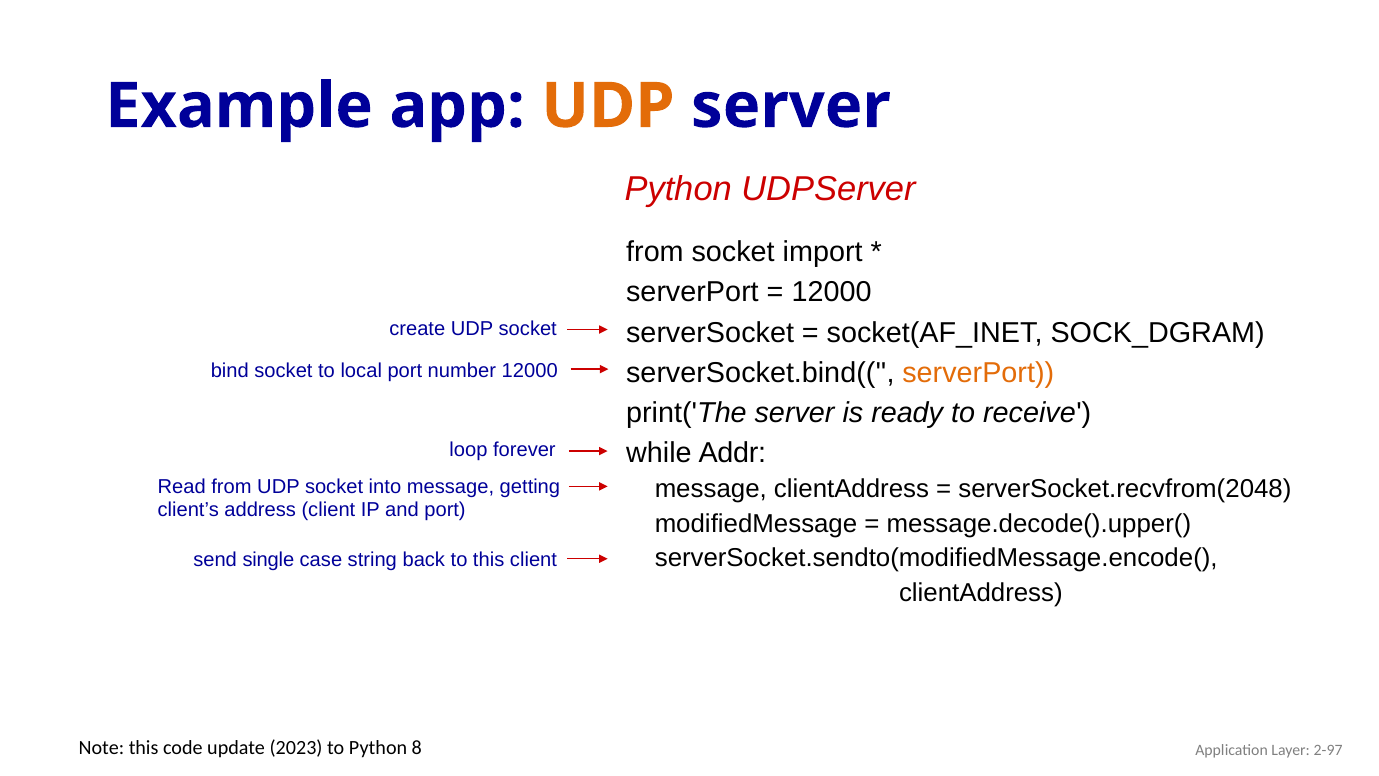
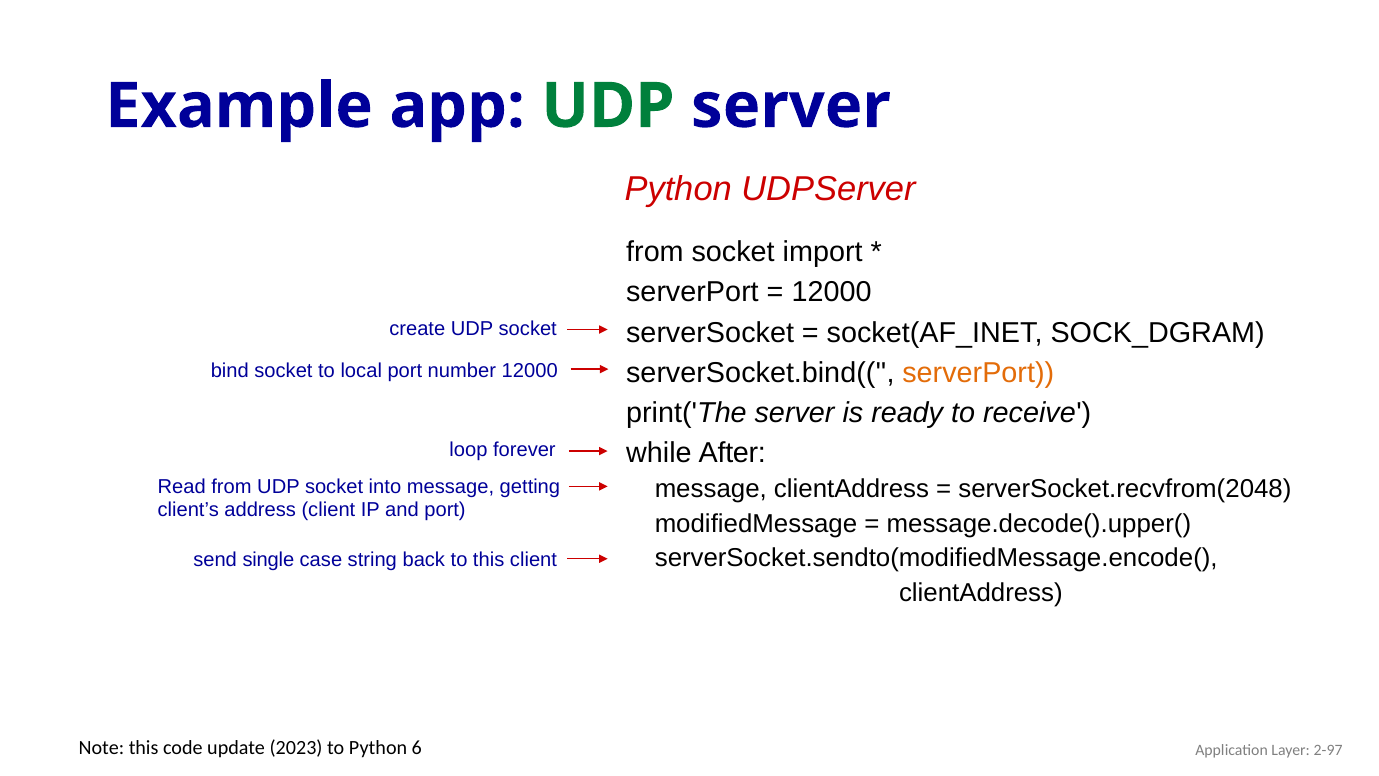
UDP colour: orange -> green (608, 106)
Addr: Addr -> After (732, 453)
8: 8 -> 6 (417, 747)
